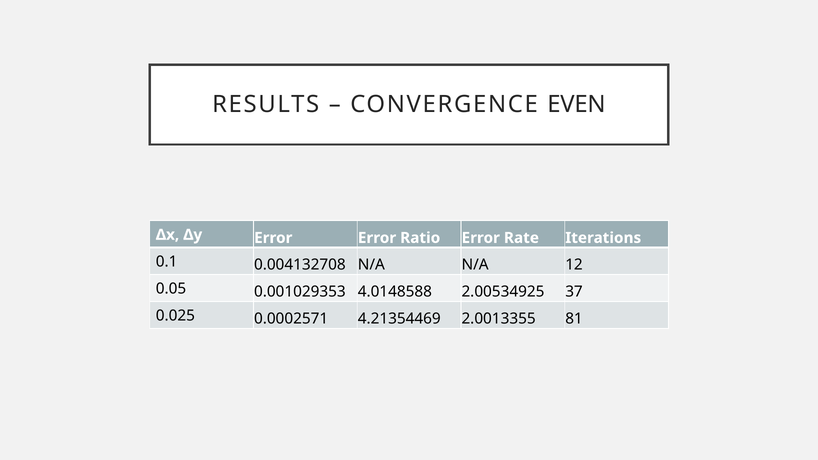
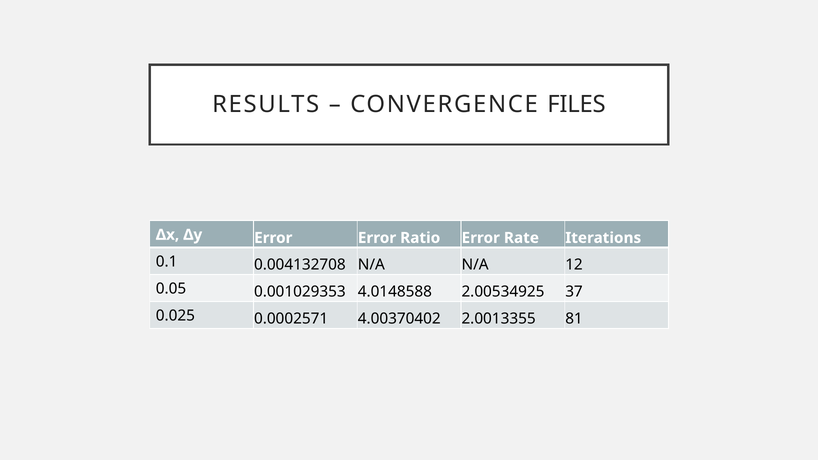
EVEN: EVEN -> FILES (576, 104)
4.21354469: 4.21354469 -> 4.00370402 (399, 319)
